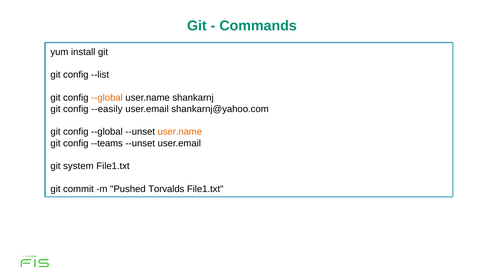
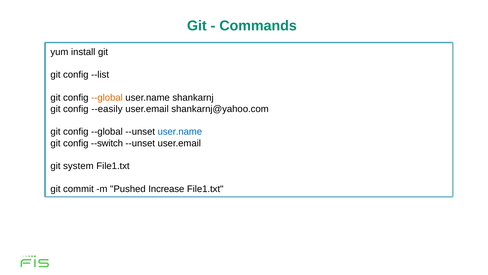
user.name colour: orange -> blue (180, 132)
--teams: --teams -> --switch (107, 143)
Torvalds: Torvalds -> Increase (166, 189)
